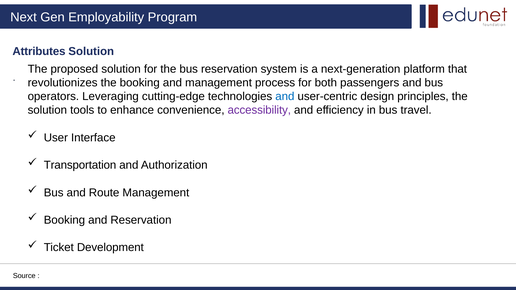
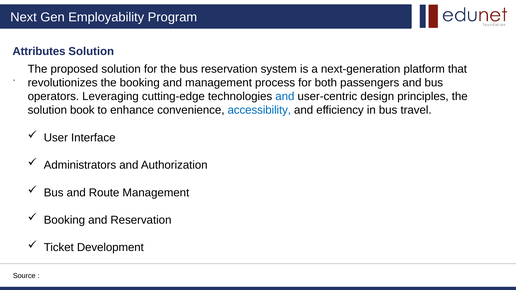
tools: tools -> book (82, 110)
accessibility colour: purple -> blue (259, 110)
Transportation: Transportation -> Administrators (80, 165)
